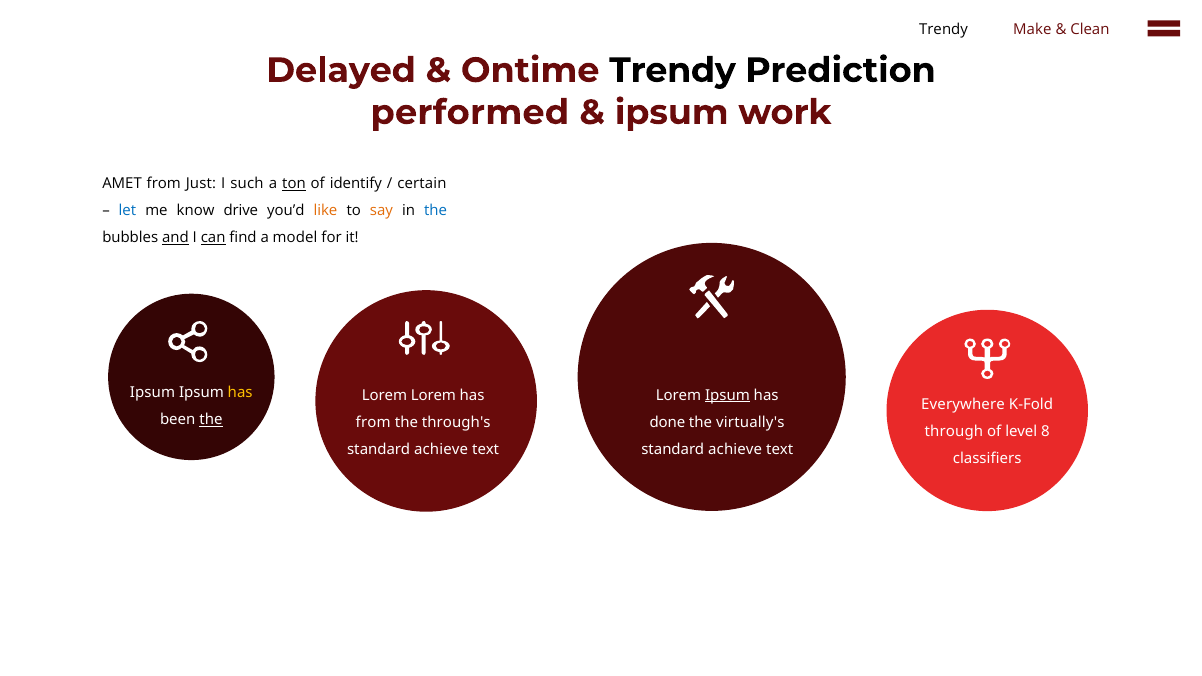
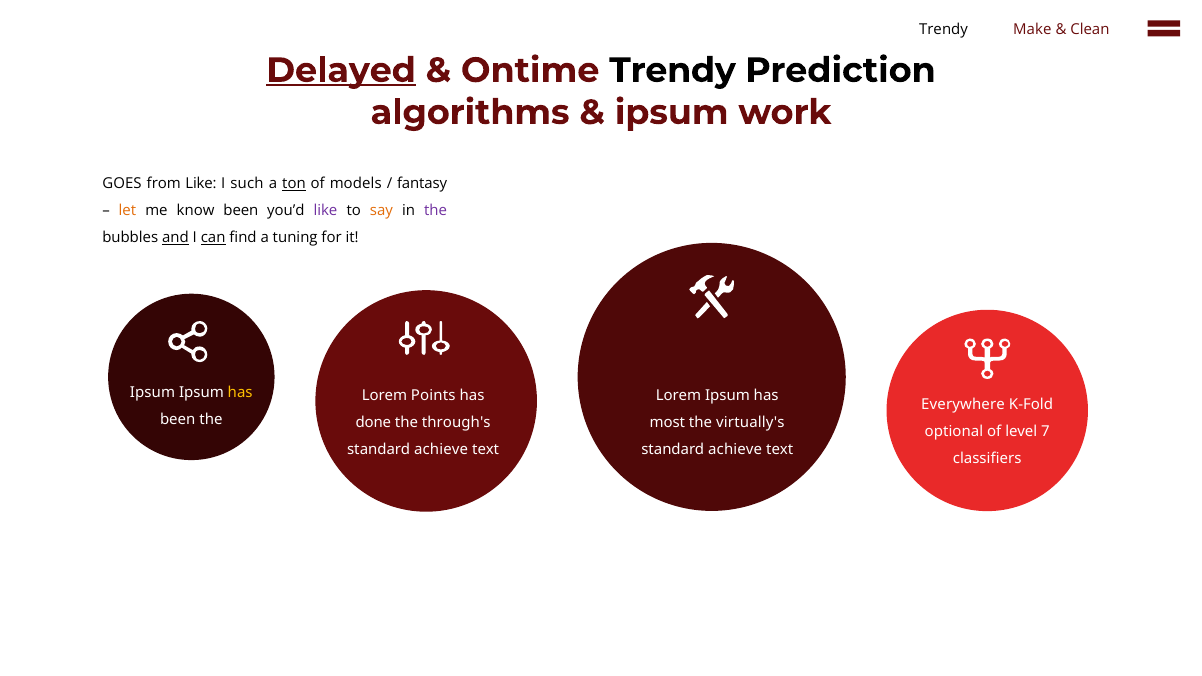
Delayed underline: none -> present (341, 70)
performed: performed -> algorithms (470, 112)
AMET: AMET -> GOES (122, 184)
from Just: Just -> Like (201, 184)
identify: identify -> models (356, 184)
certain: certain -> fantasy (422, 184)
let colour: blue -> orange (127, 211)
know drive: drive -> been (241, 211)
like colour: orange -> purple (325, 211)
the colour: blue -> purple (435, 211)
model: model -> tuning (295, 238)
Lorem Lorem: Lorem -> Points (433, 395)
Ipsum underline: present -> none (728, 395)
the underline: present -> none (211, 420)
from: from -> done (373, 422)
done: done -> most (667, 422)
through: through -> optional (954, 432)
8: 8 -> 7 (1045, 432)
